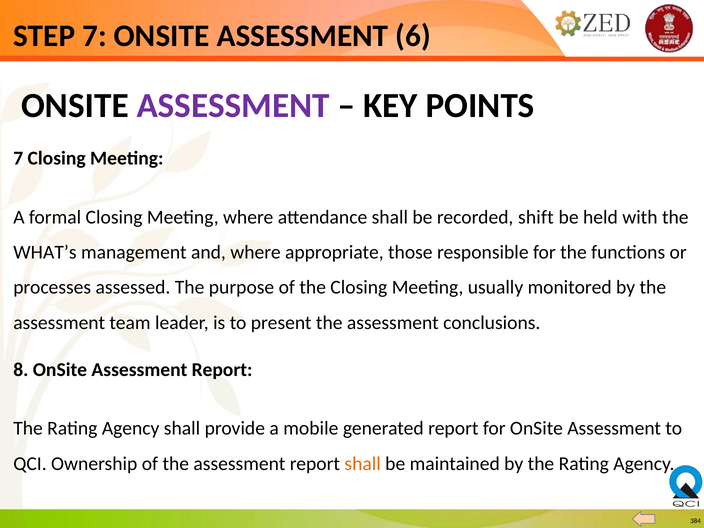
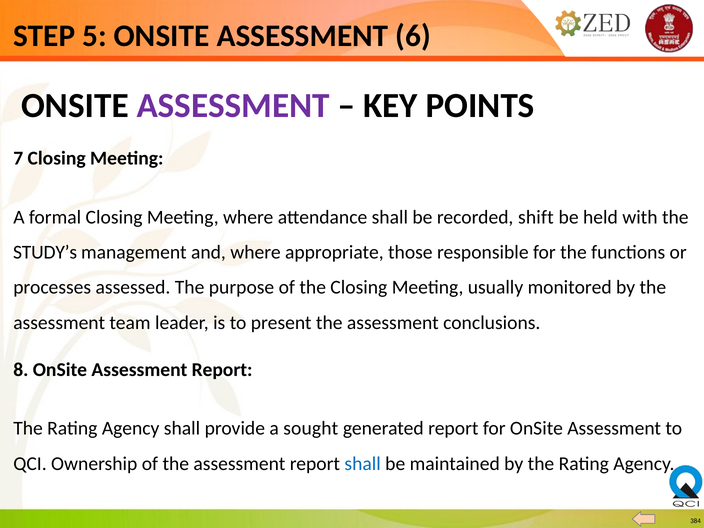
STEP 7: 7 -> 5 (94, 36)
WHAT’s: WHAT’s -> STUDY’s (45, 252)
mobile: mobile -> sought (311, 428)
shall colour: orange -> blue (363, 464)
